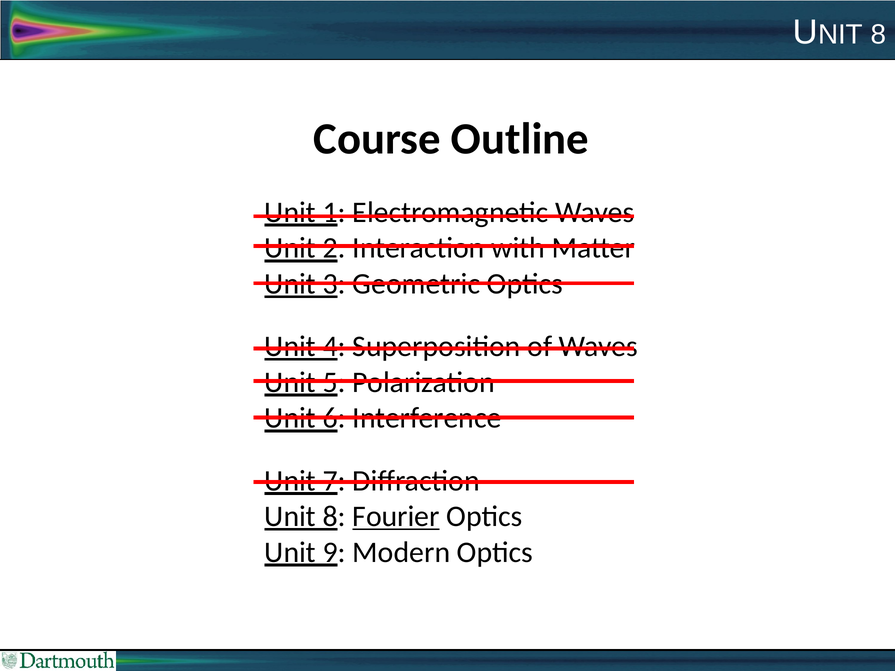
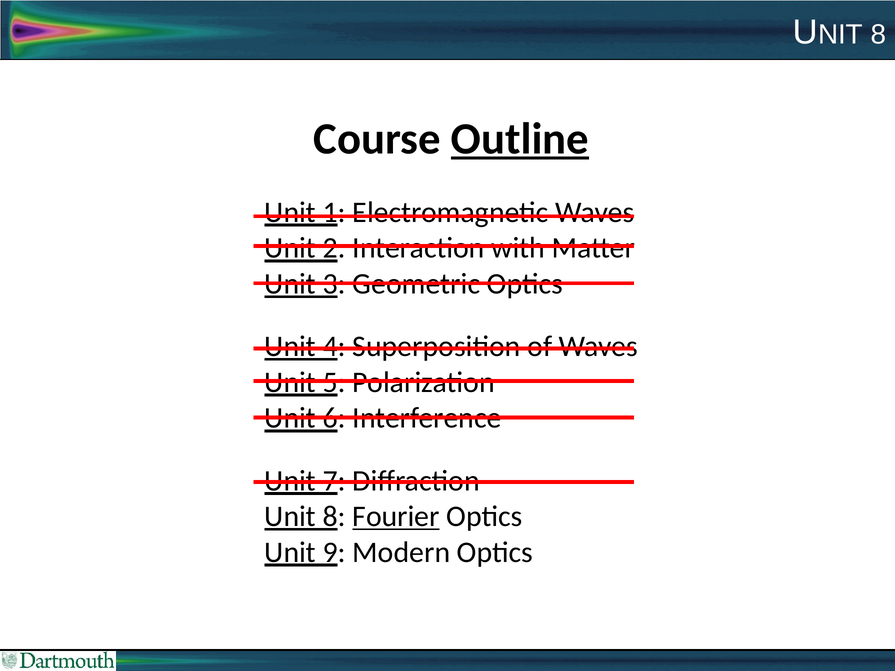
Outline underline: none -> present (520, 139)
